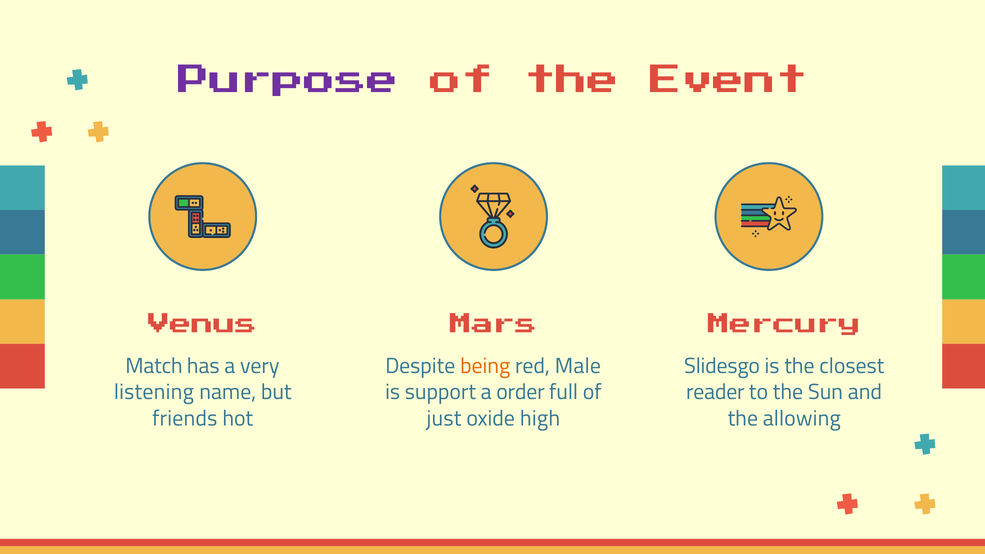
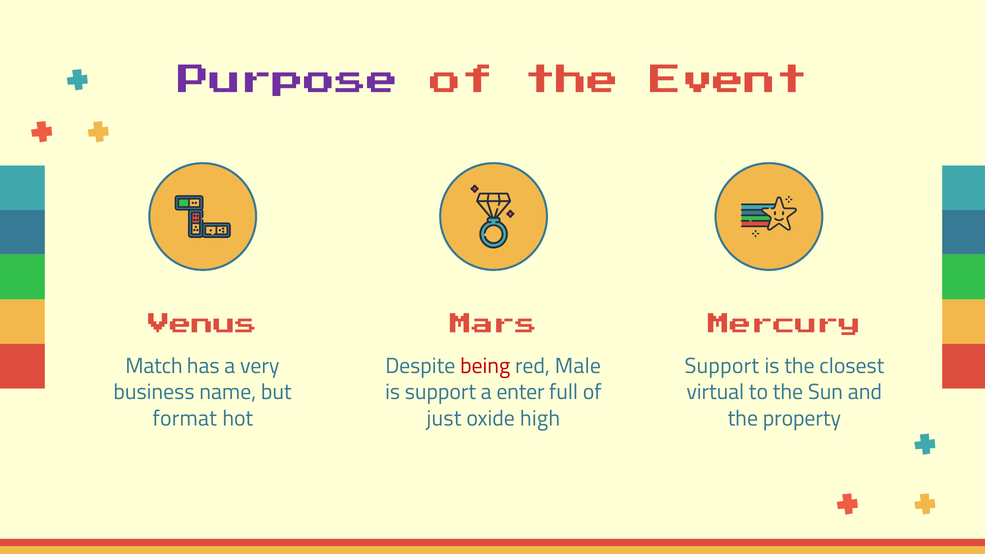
being colour: orange -> red (485, 366)
Slidesgo: Slidesgo -> Support (722, 366)
listening: listening -> business (154, 392)
order: order -> enter (521, 392)
reader: reader -> virtual (715, 392)
friends: friends -> format (185, 418)
allowing: allowing -> property (802, 418)
